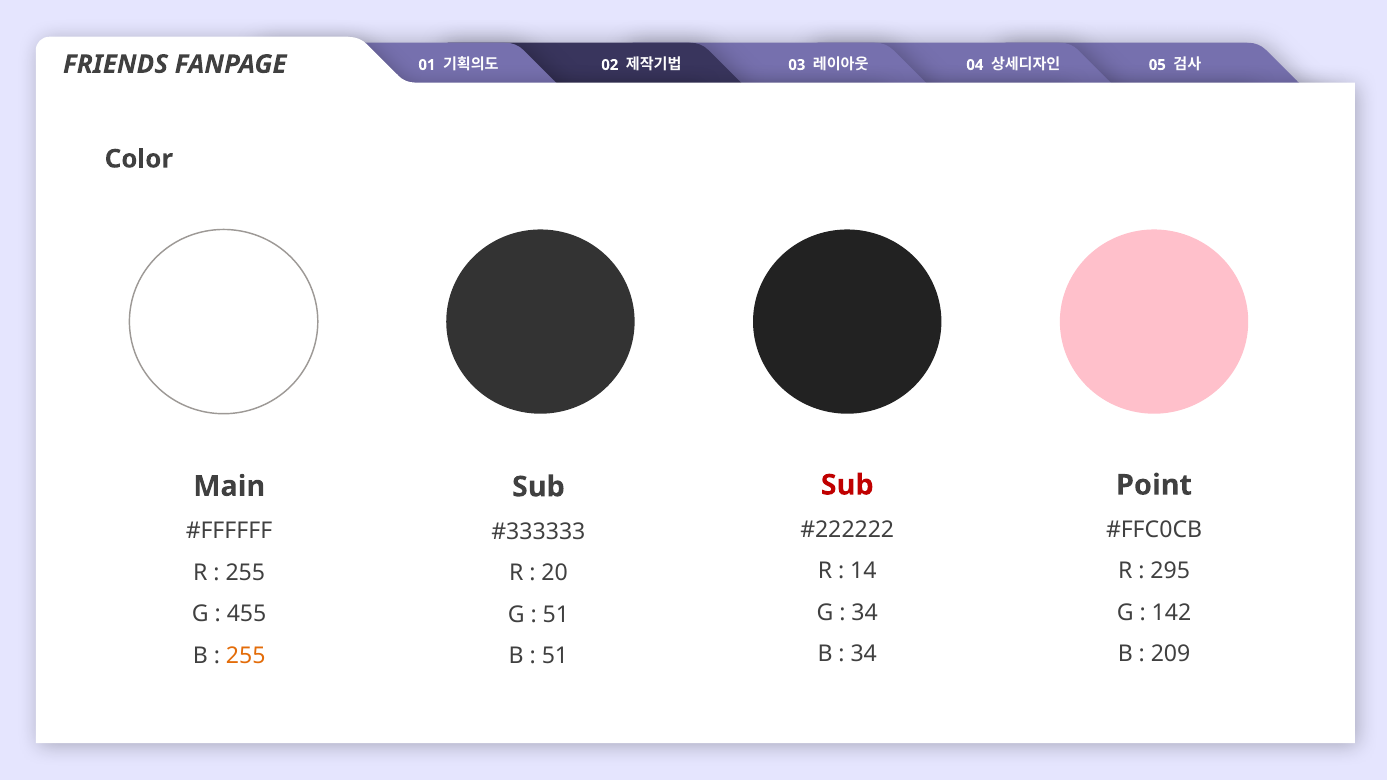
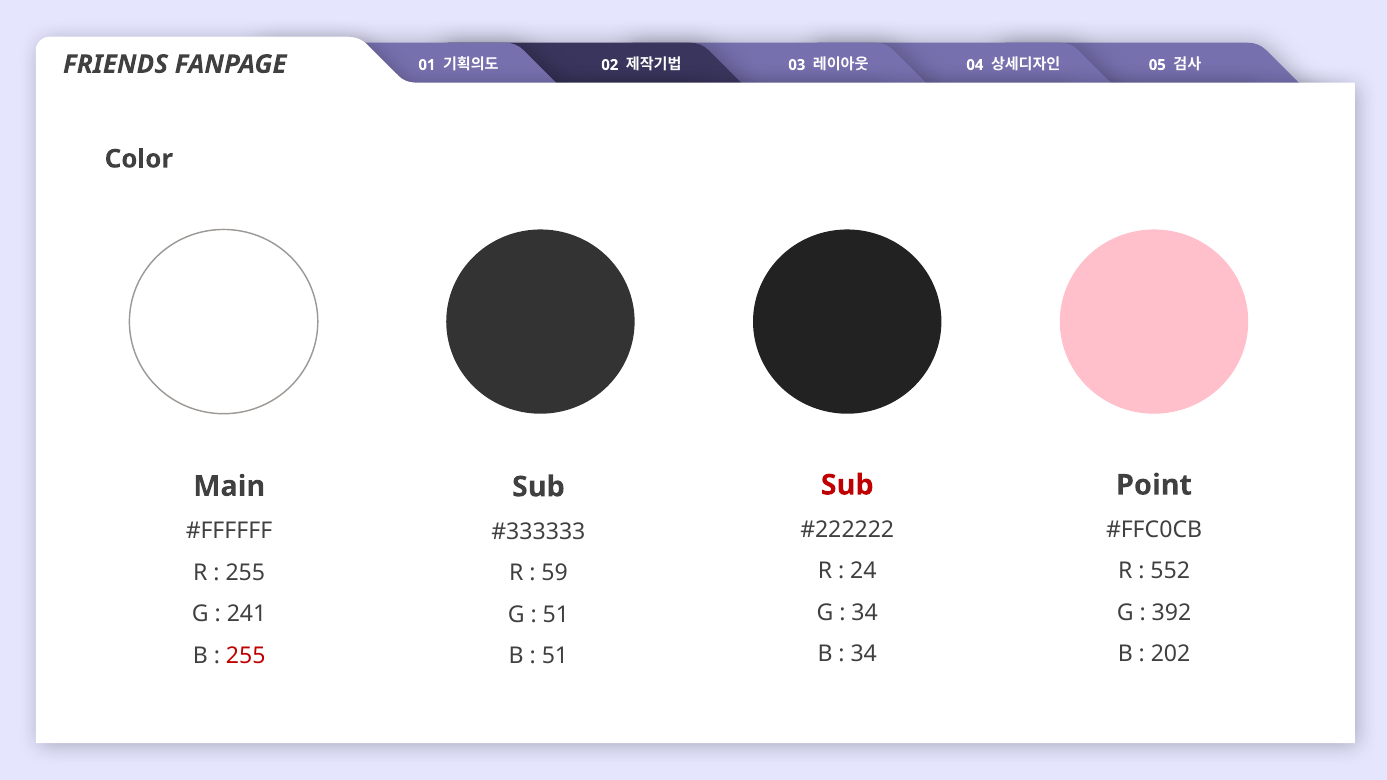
14: 14 -> 24 (863, 571)
295: 295 -> 552 (1170, 571)
20: 20 -> 59 (555, 573)
142: 142 -> 392 (1171, 613)
455: 455 -> 241 (247, 614)
209: 209 -> 202 (1171, 655)
255 colour: orange -> red (246, 656)
